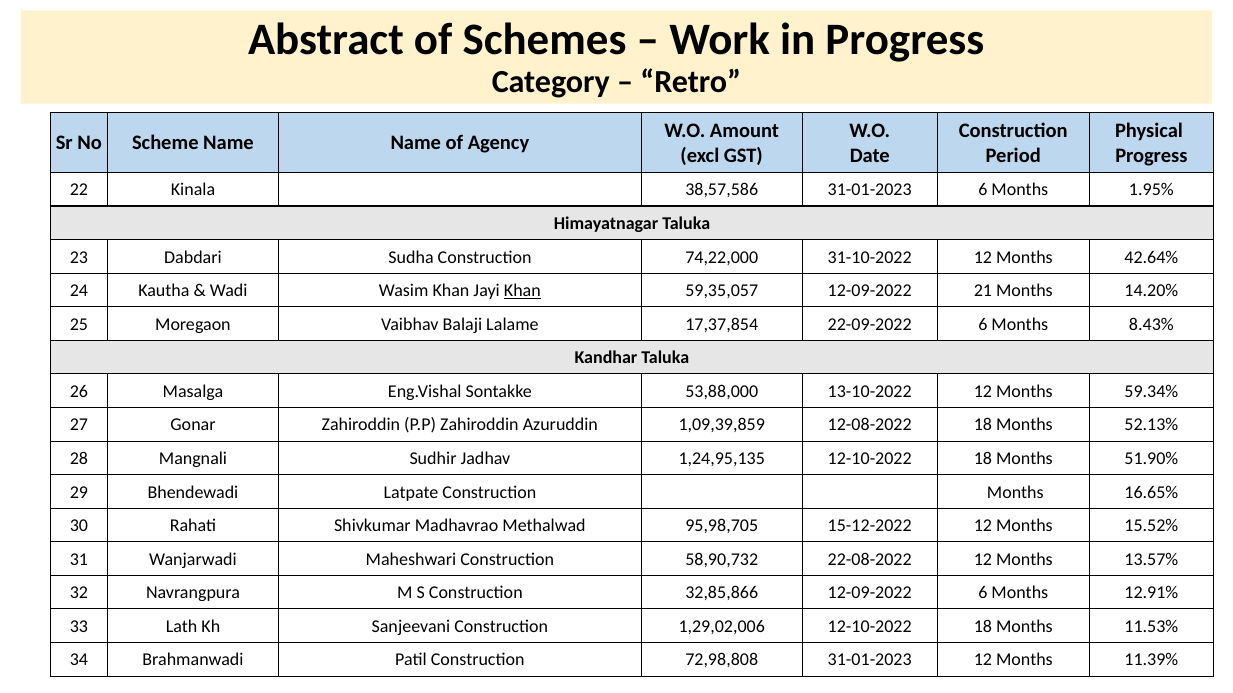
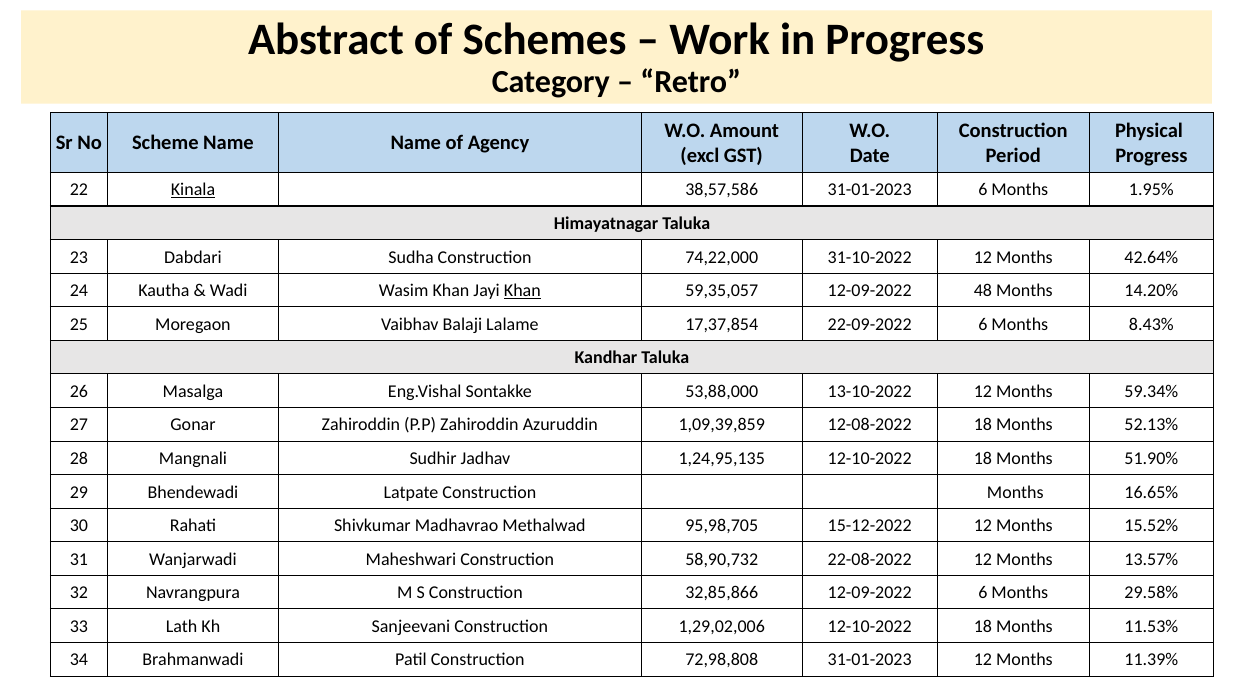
Kinala underline: none -> present (193, 190)
21: 21 -> 48 (983, 291)
12.91%: 12.91% -> 29.58% (1151, 593)
